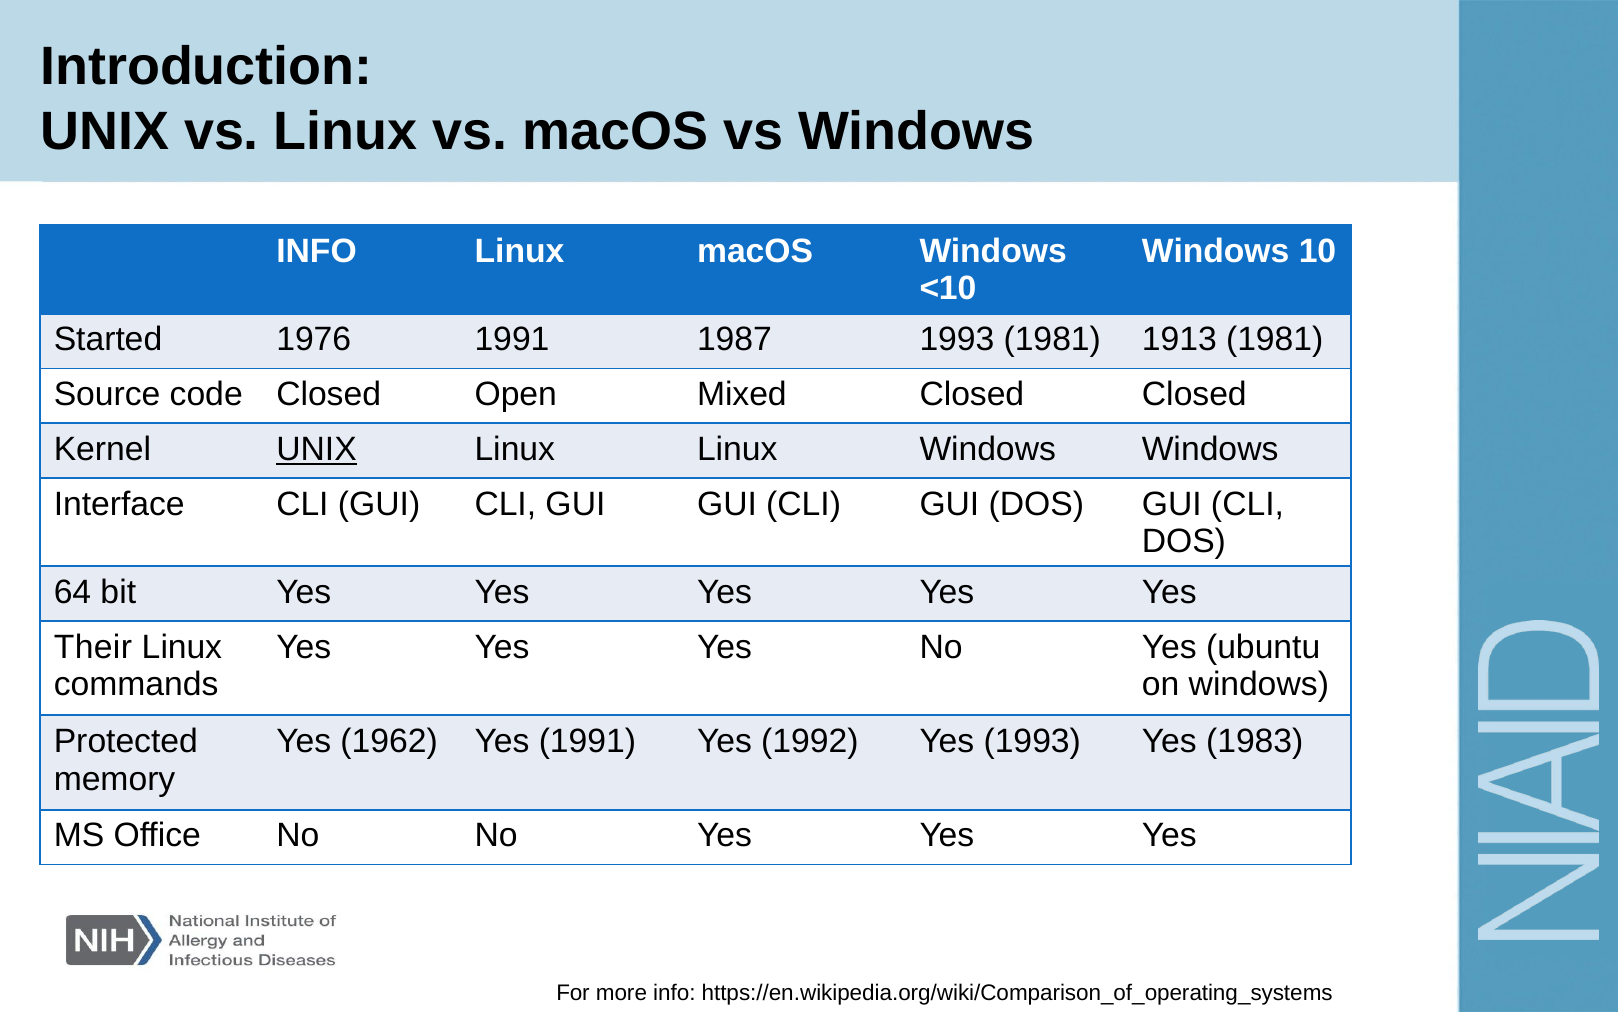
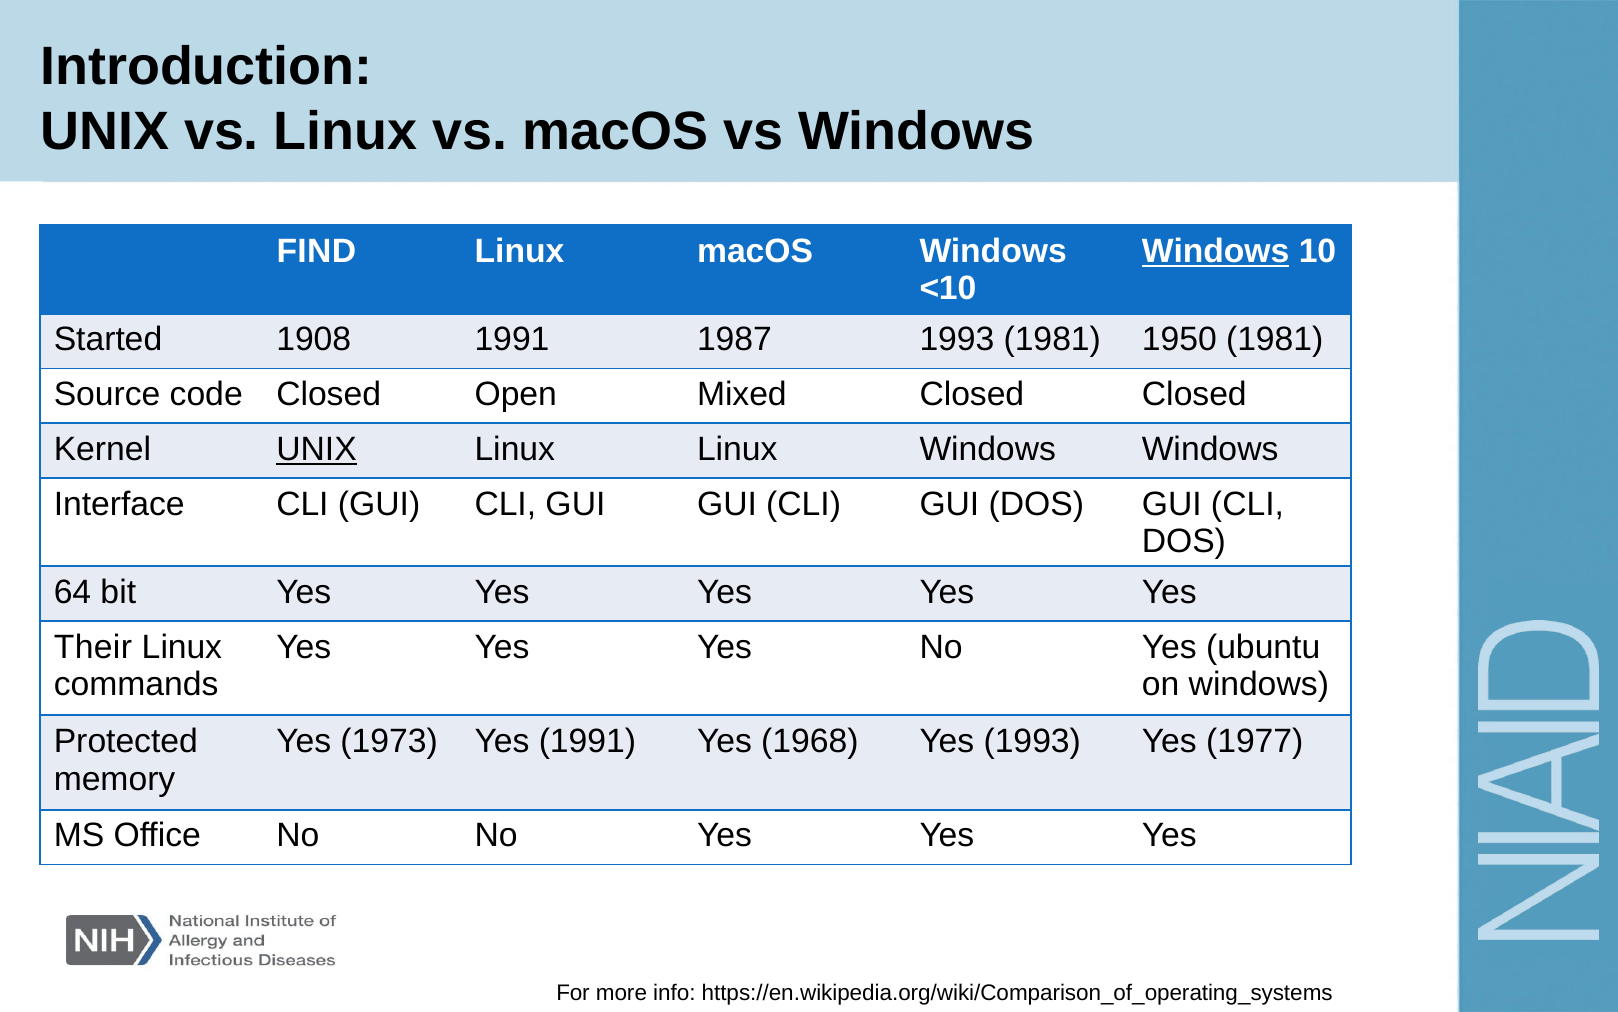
INFO: INFO -> FIND (316, 251)
Windows underline: none -> present (1216, 251)
1976: 1976 -> 1908 (314, 340)
1913: 1913 -> 1950 (1179, 340)
1962: 1962 -> 1973 (389, 741)
1992: 1992 -> 1968 (810, 741)
1983: 1983 -> 1977 (1255, 741)
